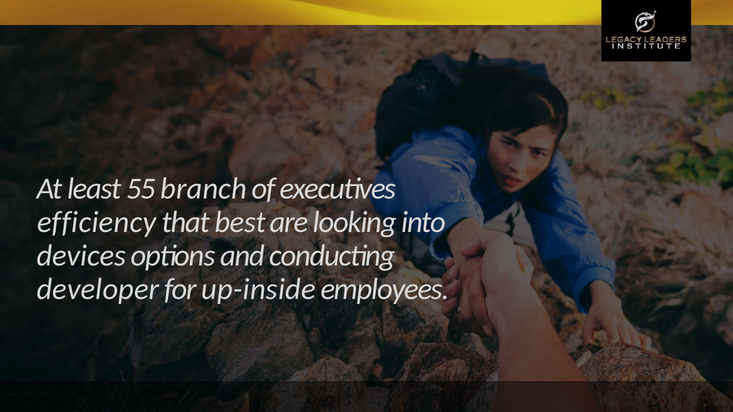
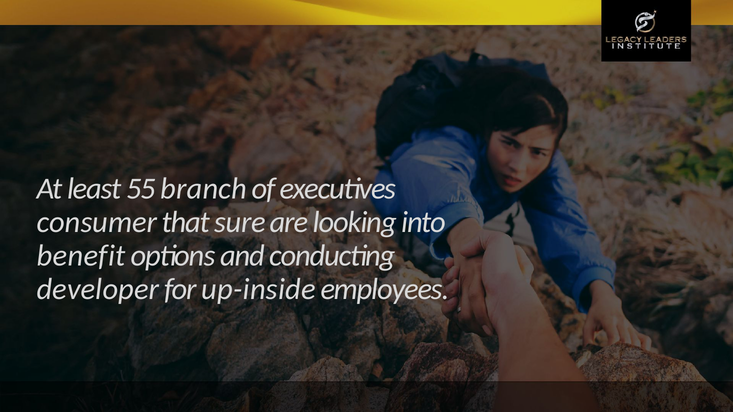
efficiency: efficiency -> consumer (97, 223)
best: best -> sure (240, 223)
devices: devices -> benefit (81, 256)
